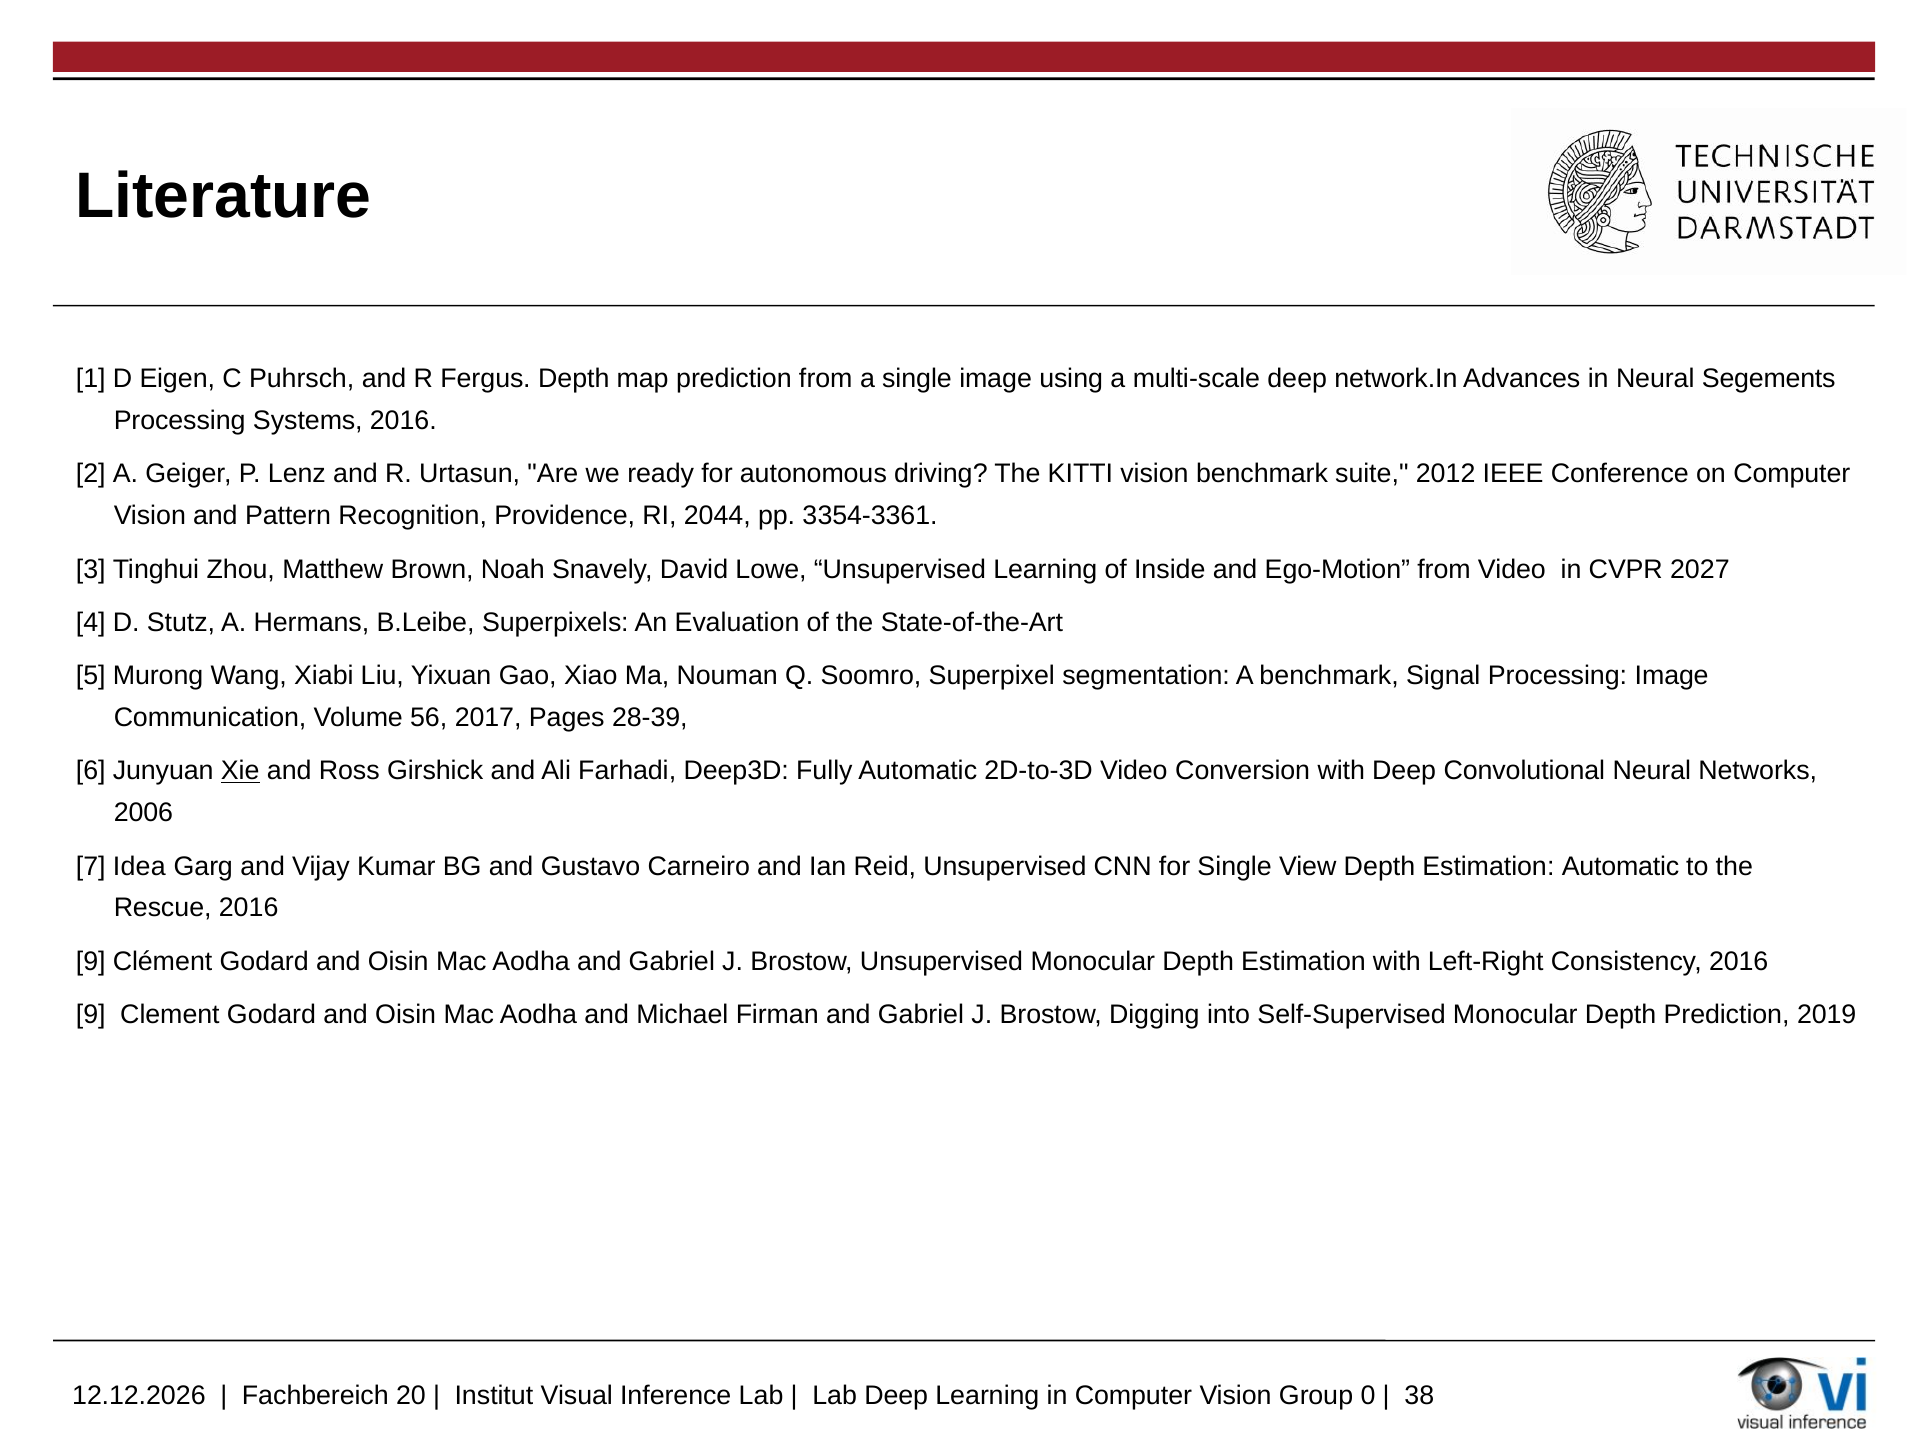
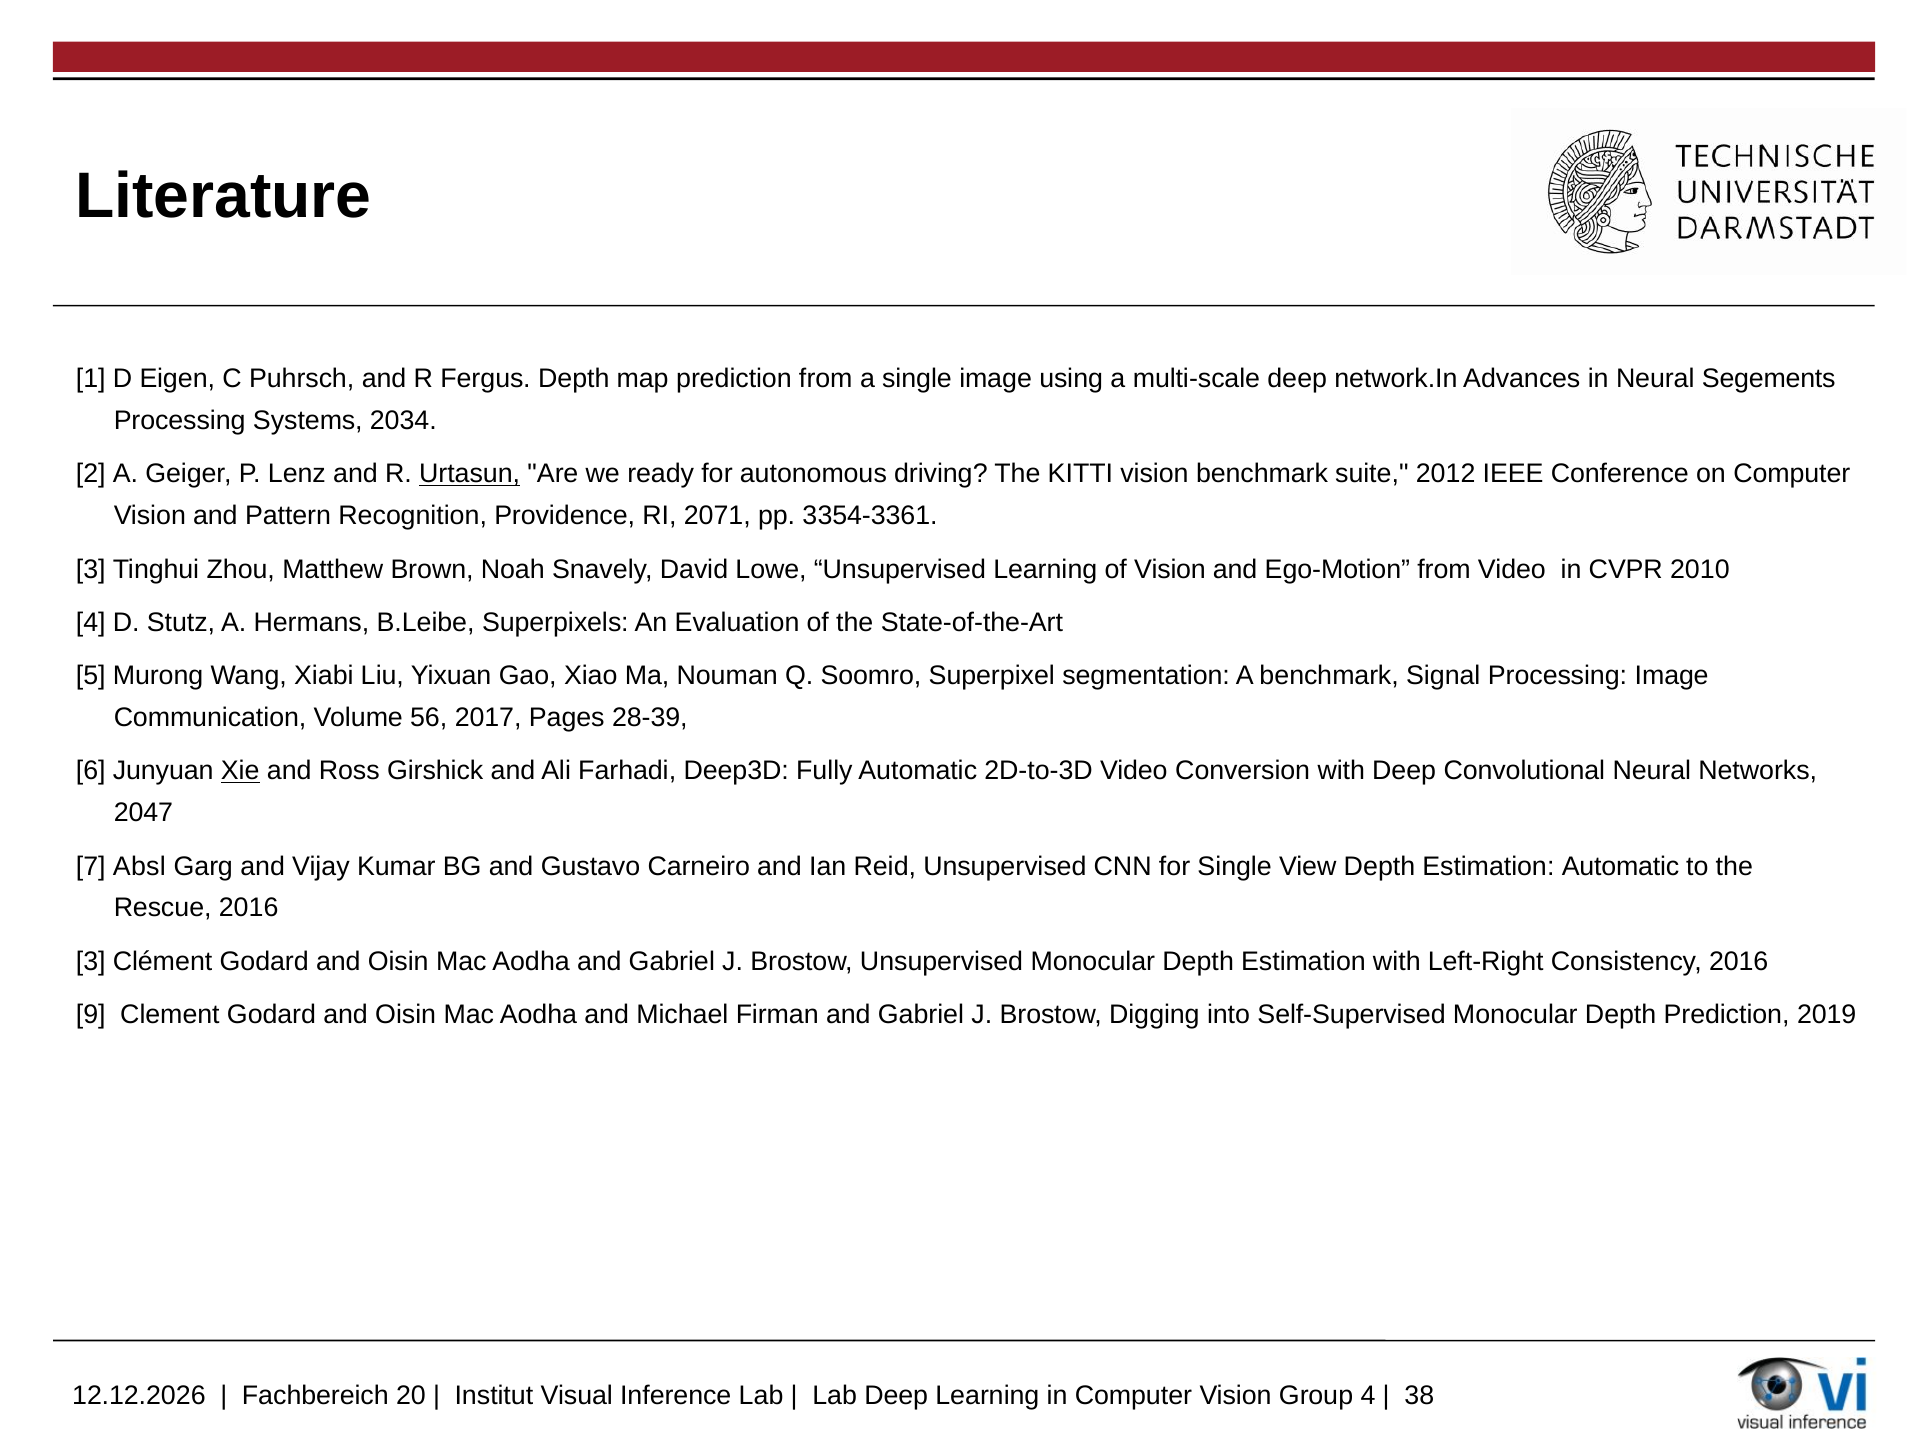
Systems 2016: 2016 -> 2034 (403, 421)
Urtasun underline: none -> present (470, 474)
2044: 2044 -> 2071 (717, 516)
of Inside: Inside -> Vision (1170, 569)
2027: 2027 -> 2010 (1700, 569)
2006: 2006 -> 2047 (143, 813)
Idea: Idea -> Absl (139, 866)
9: 9 -> 3 (91, 961)
0: 0 -> 4 (1368, 1396)
